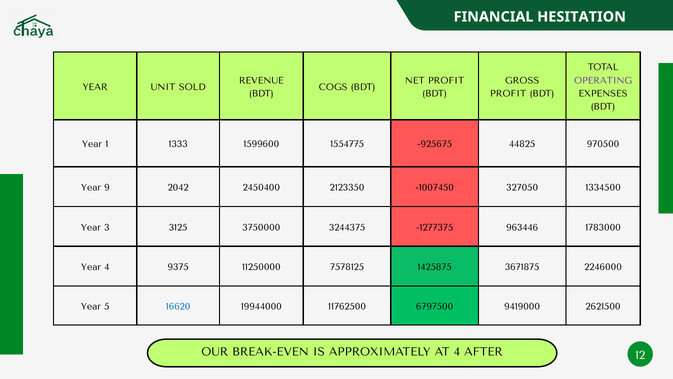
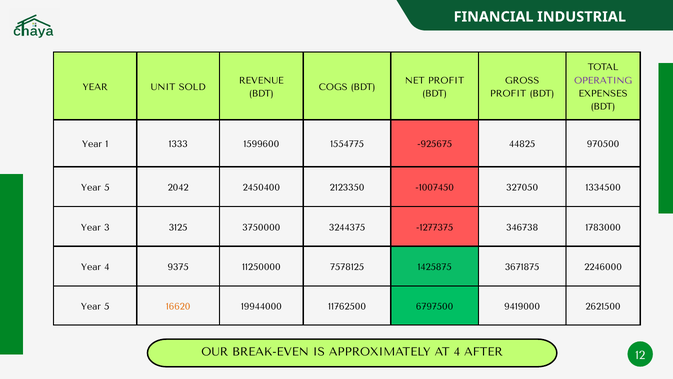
HESITATION: HESITATION -> INDUSTRIAL (582, 17)
9: 9 -> 5 (107, 188)
963446: 963446 -> 346738 (522, 227)
16620 colour: blue -> orange (178, 306)
